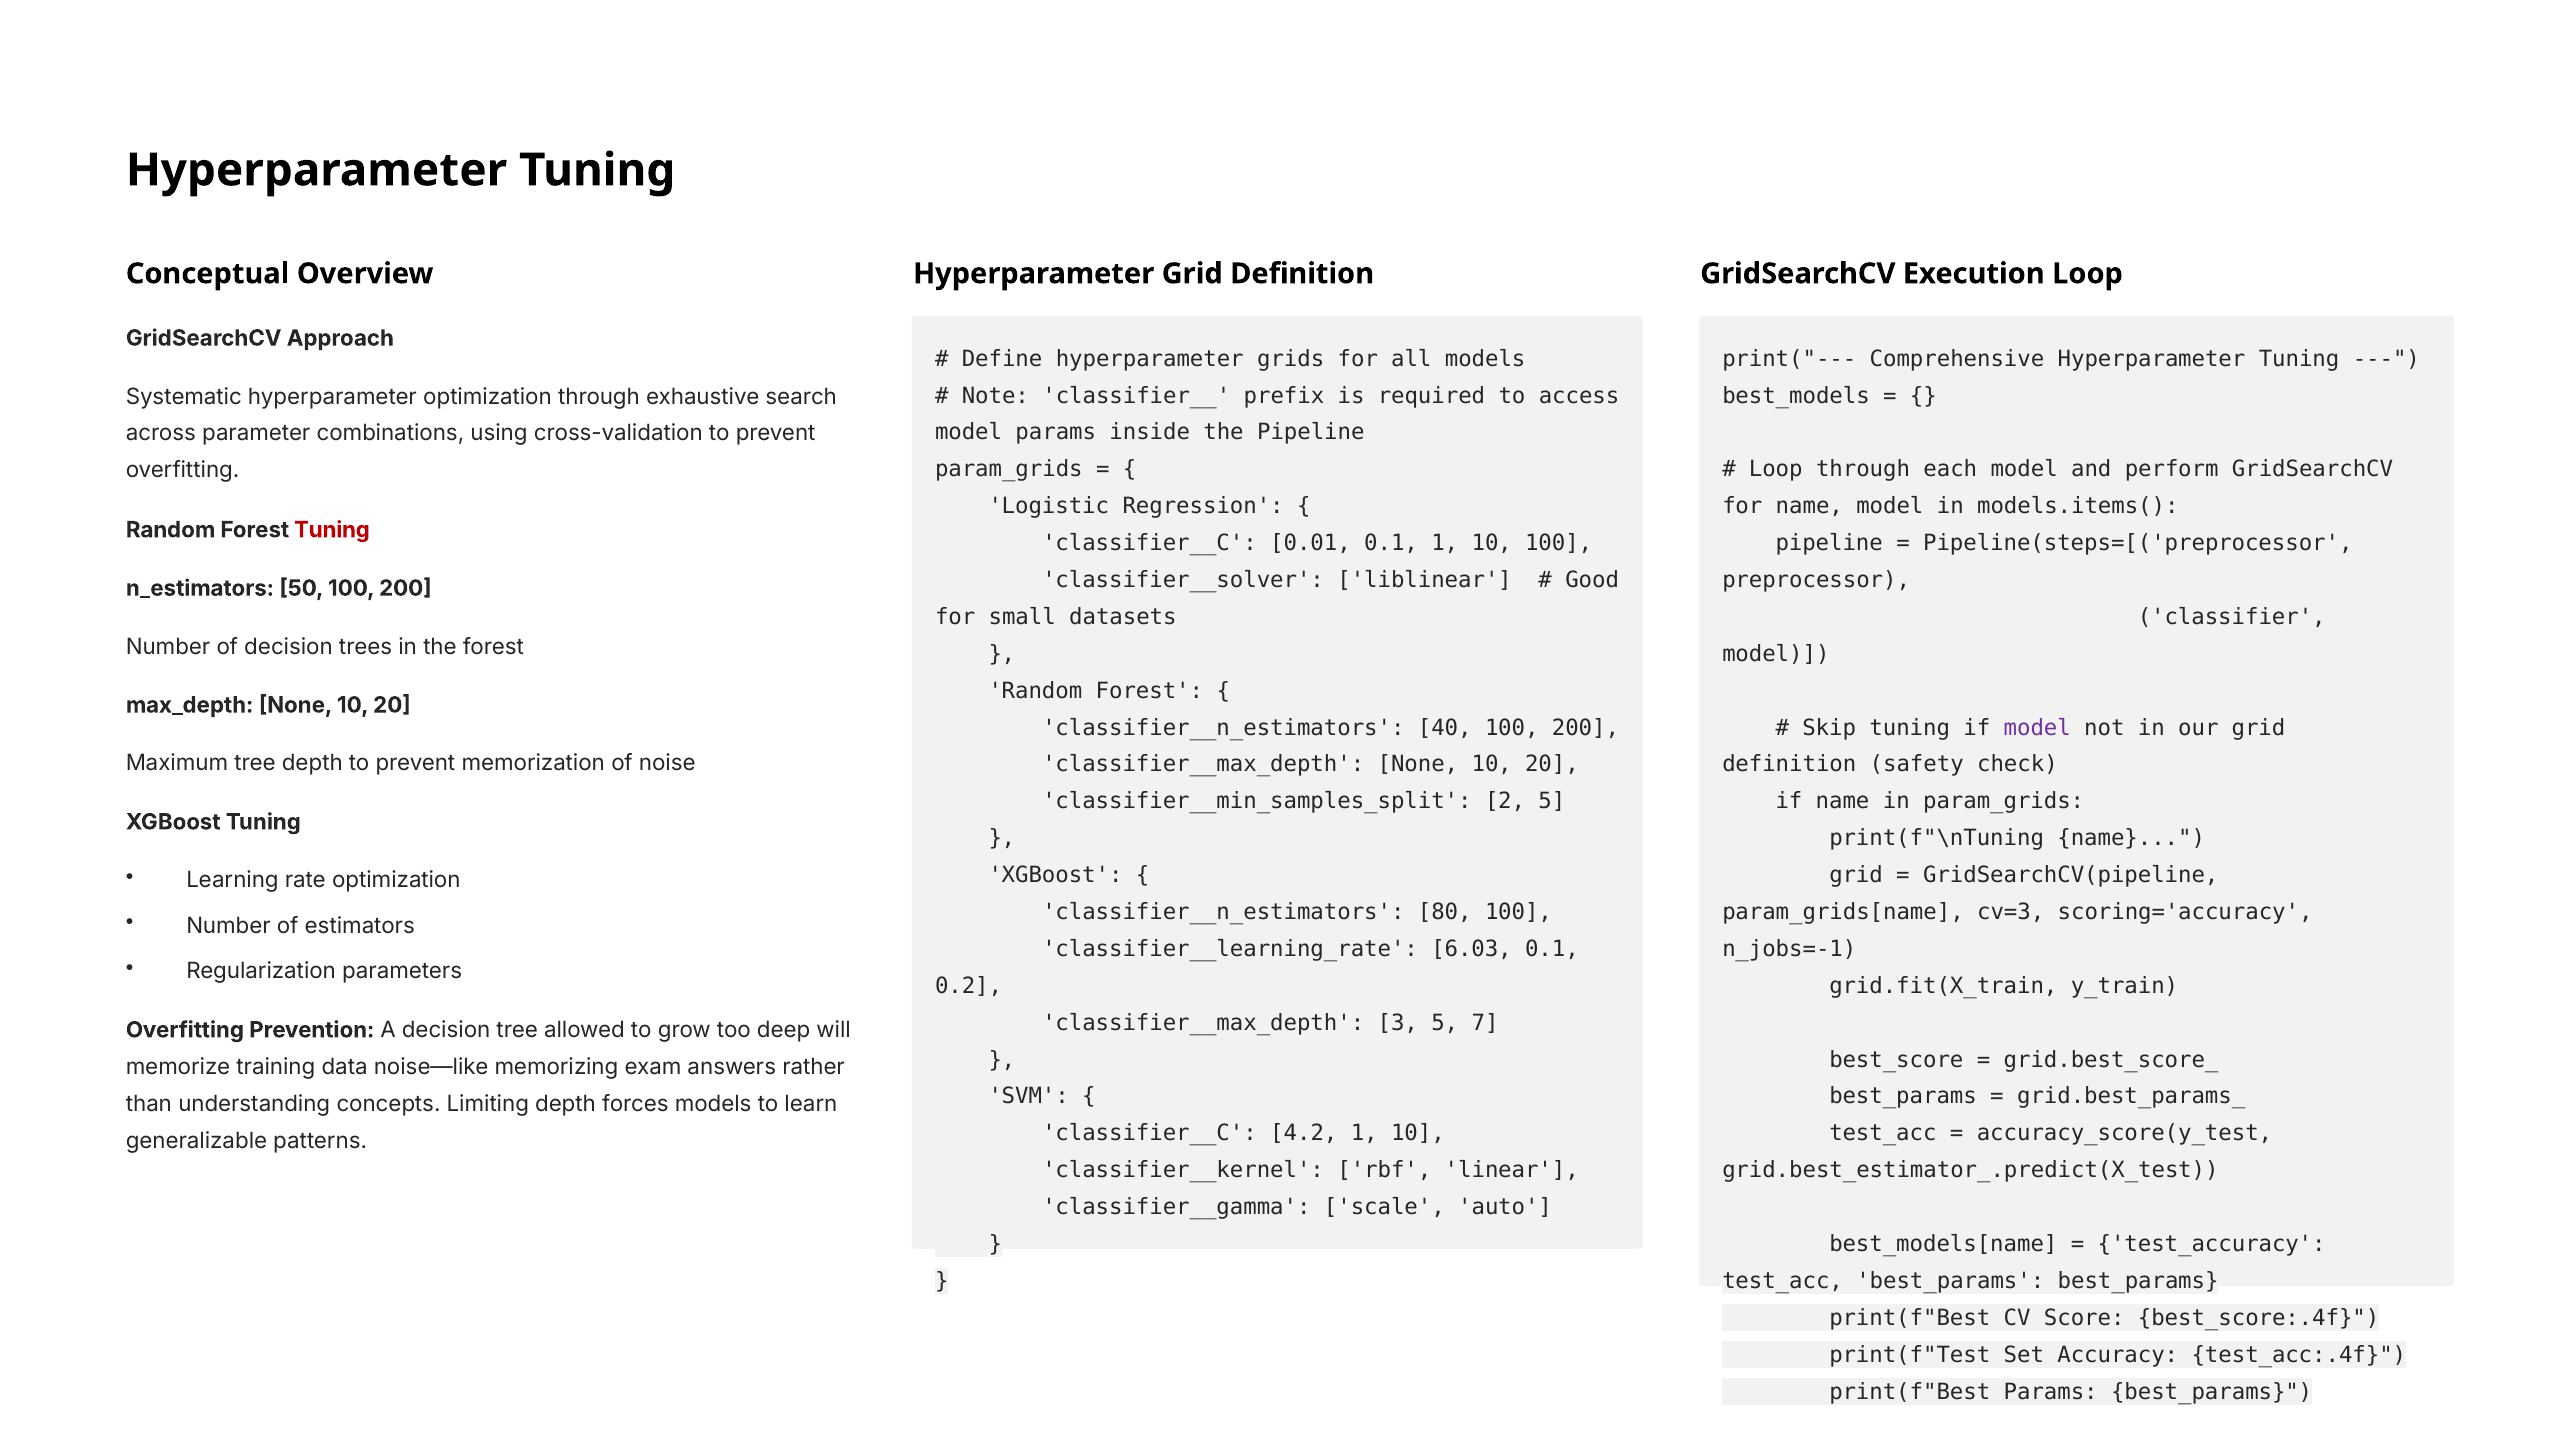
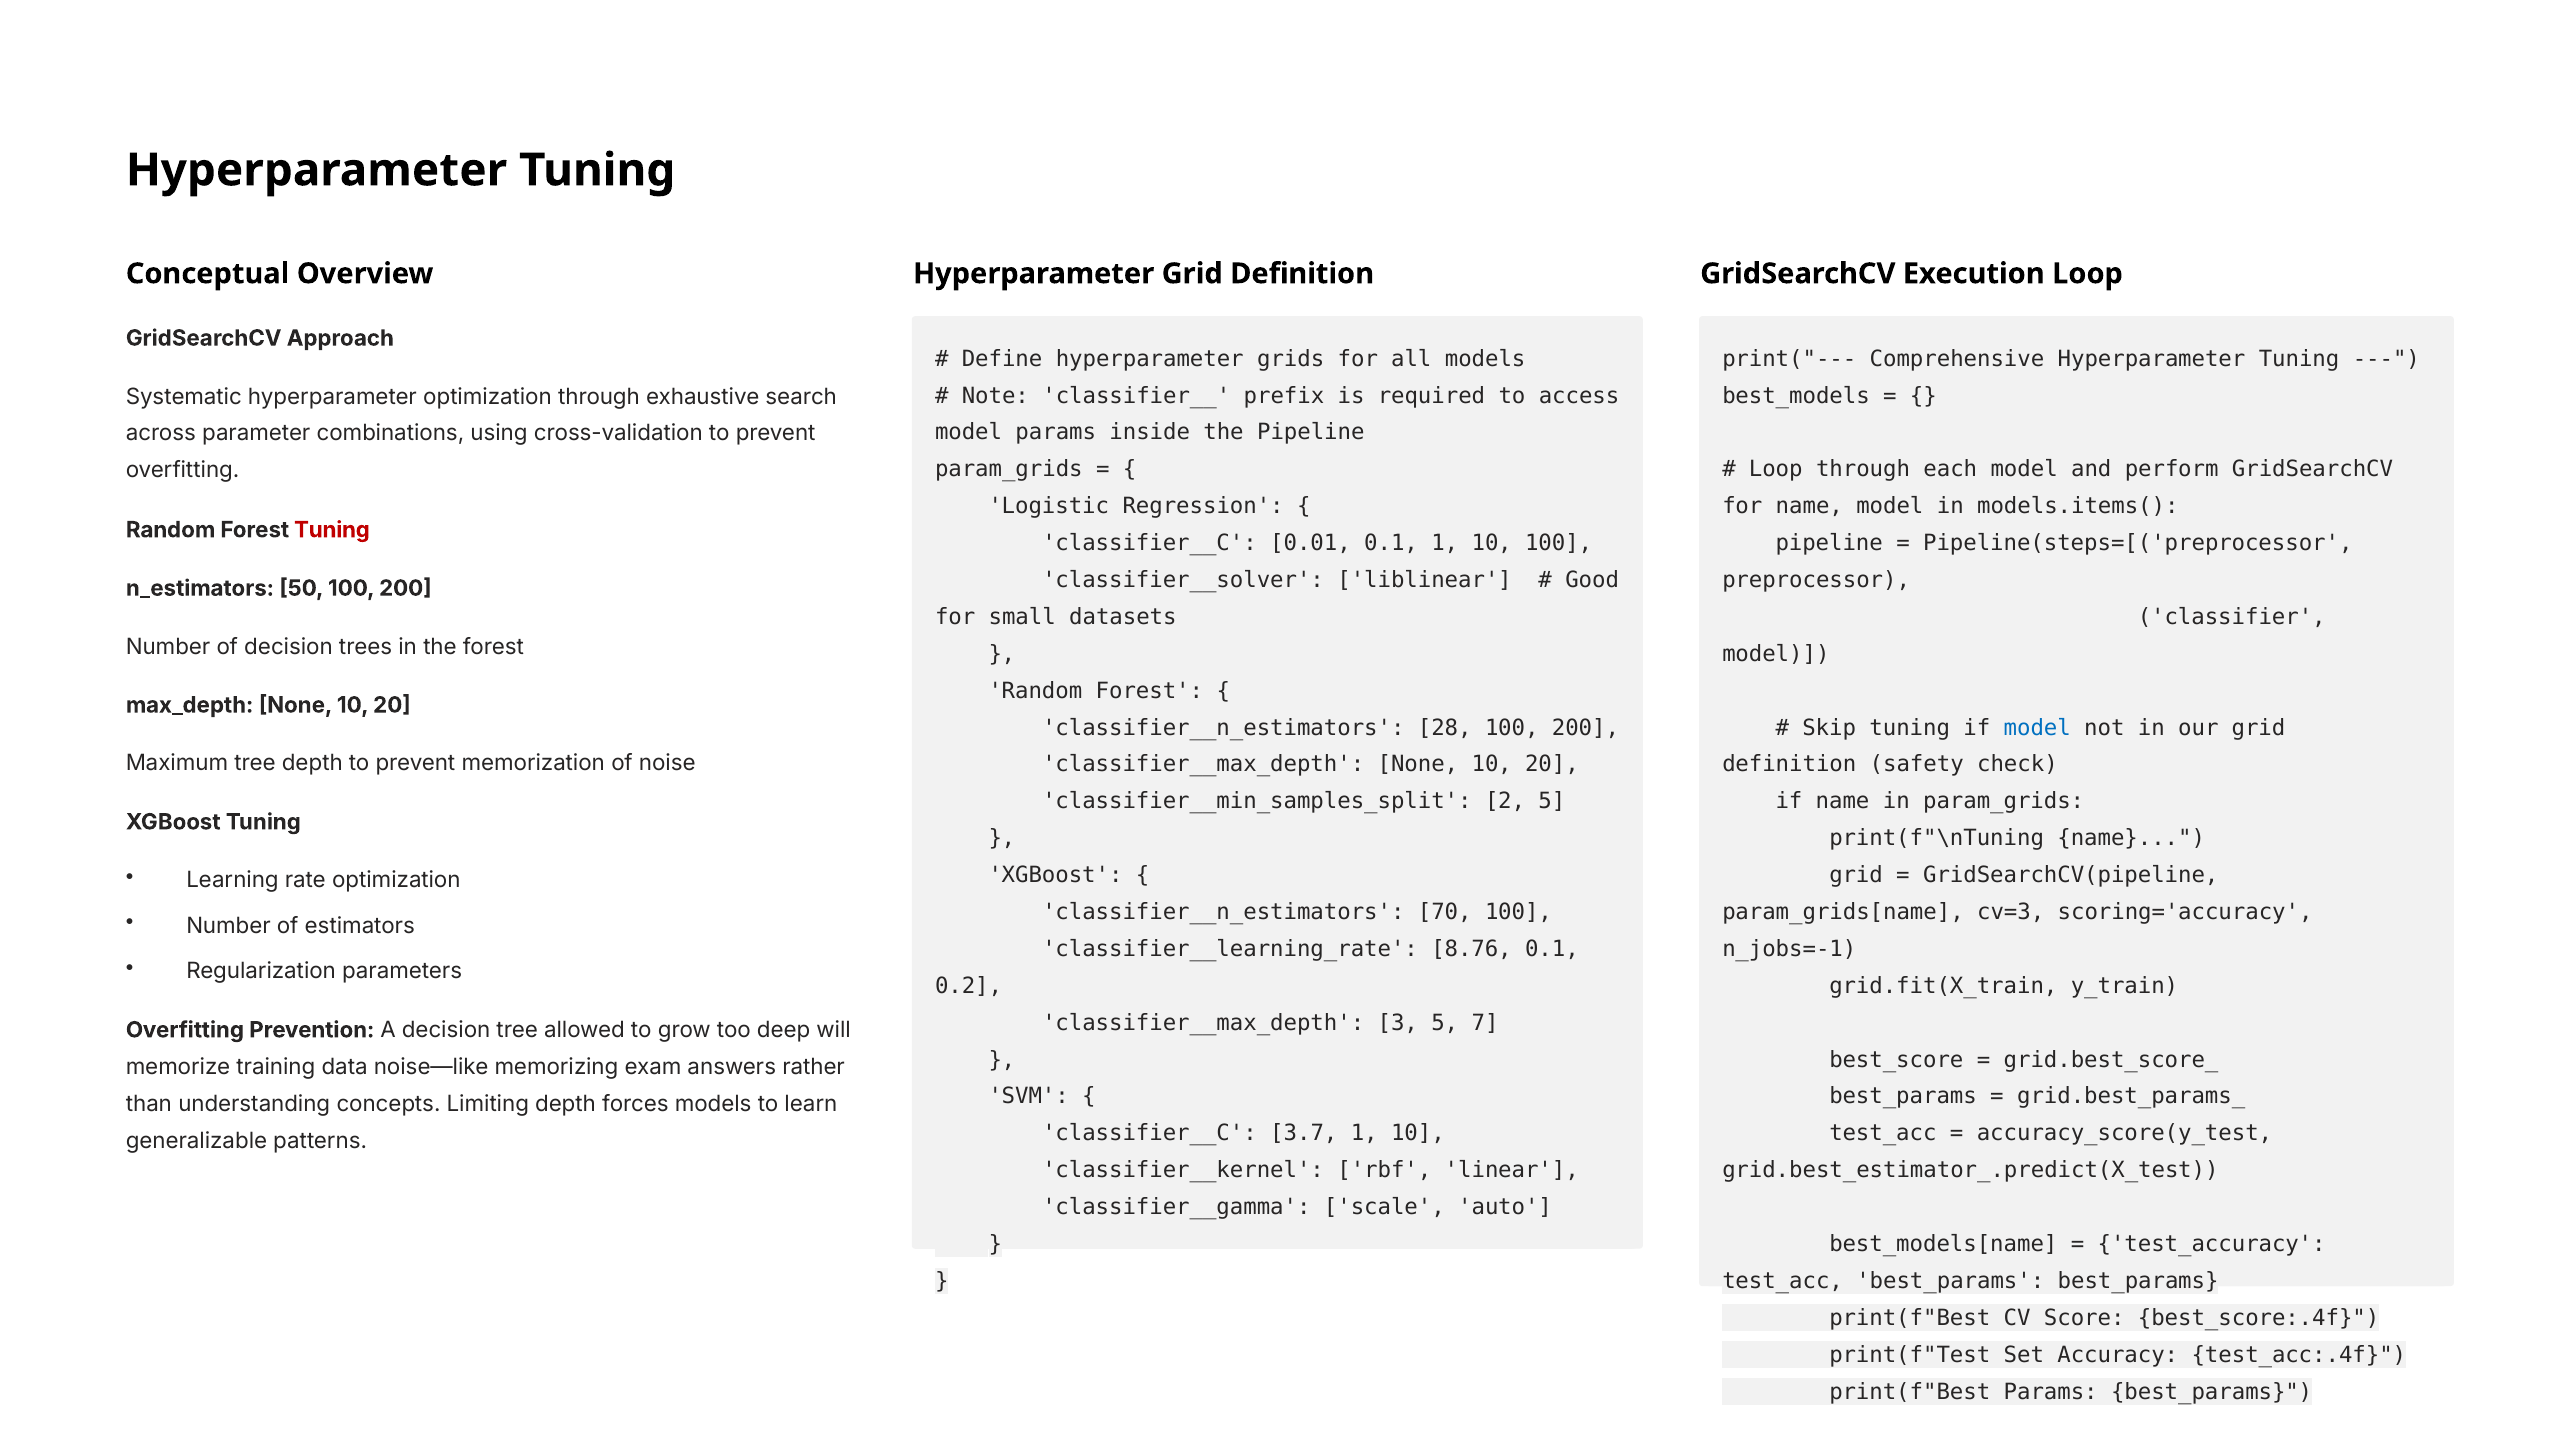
40: 40 -> 28 (1445, 728)
model colour: purple -> blue (2037, 728)
80: 80 -> 70 (1445, 912)
6.03: 6.03 -> 8.76 (1472, 949)
4.2: 4.2 -> 3.7 (1304, 1133)
